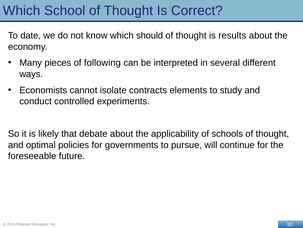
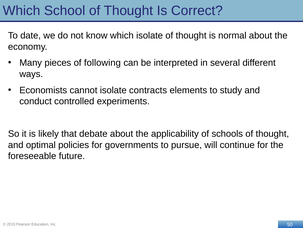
which should: should -> isolate (150, 35)
results: results -> normal (232, 35)
